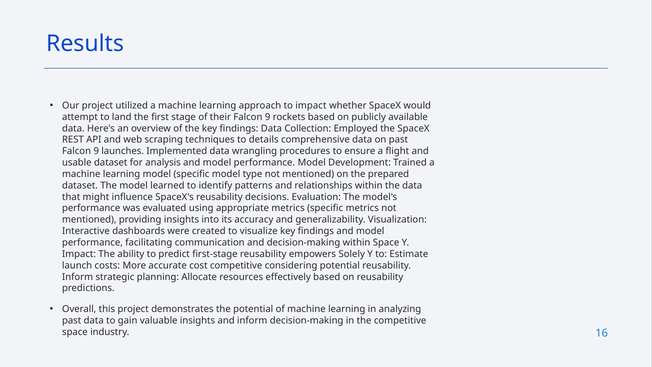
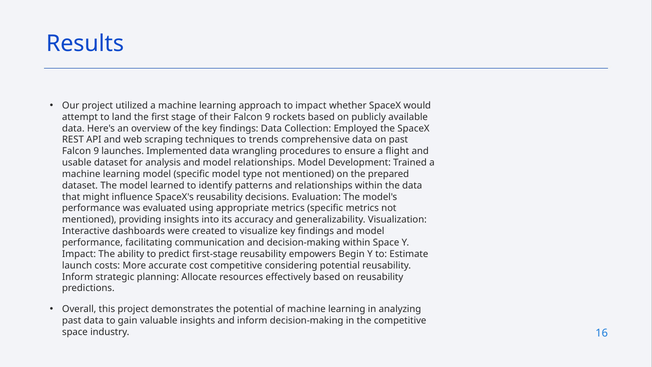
details: details -> trends (264, 140)
analysis and model performance: performance -> relationships (264, 163)
Solely: Solely -> Begin (352, 254)
